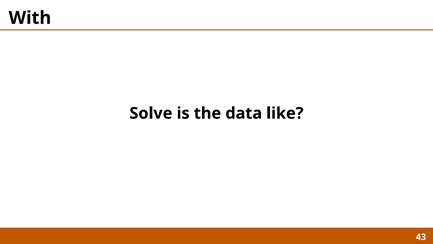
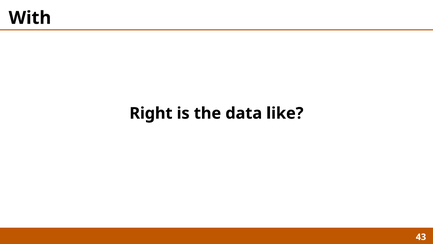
Solve: Solve -> Right (151, 113)
